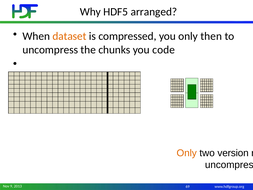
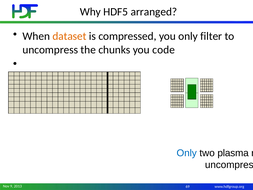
then: then -> filter (211, 36)
Only colour: orange -> blue (187, 153)
version: version -> plasma (233, 153)
